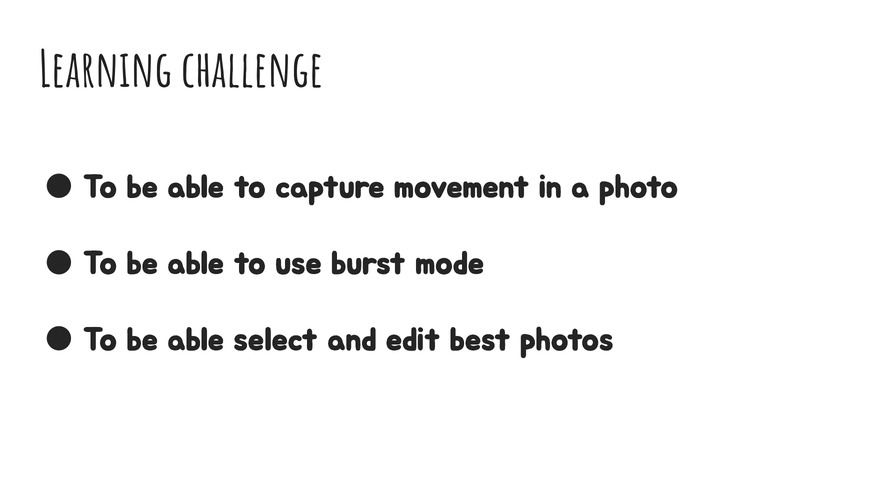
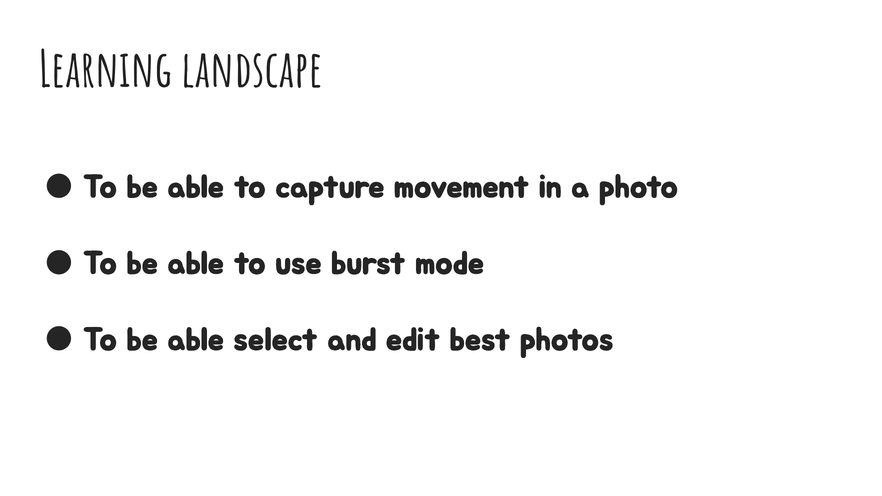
challenge: challenge -> landscape (252, 71)
